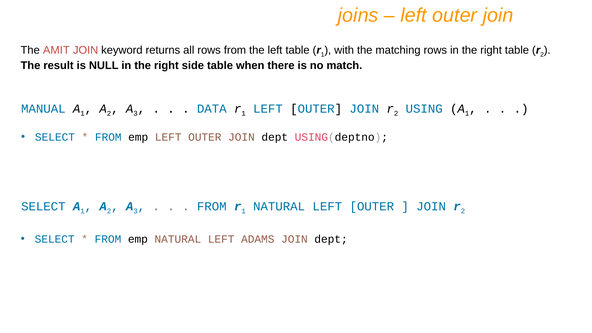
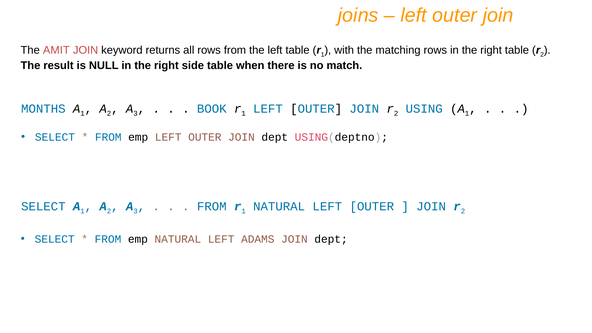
MANUAL: MANUAL -> MONTHS (43, 109)
DATA: DATA -> BOOK (212, 109)
